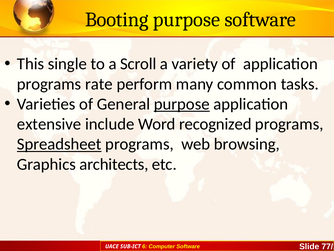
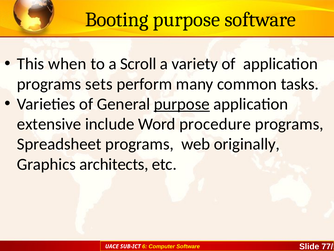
single: single -> when (67, 64)
rate: rate -> sets (99, 84)
recognized: recognized -> procedure (215, 124)
Spreadsheet underline: present -> none (59, 144)
browsing: browsing -> originally (247, 144)
